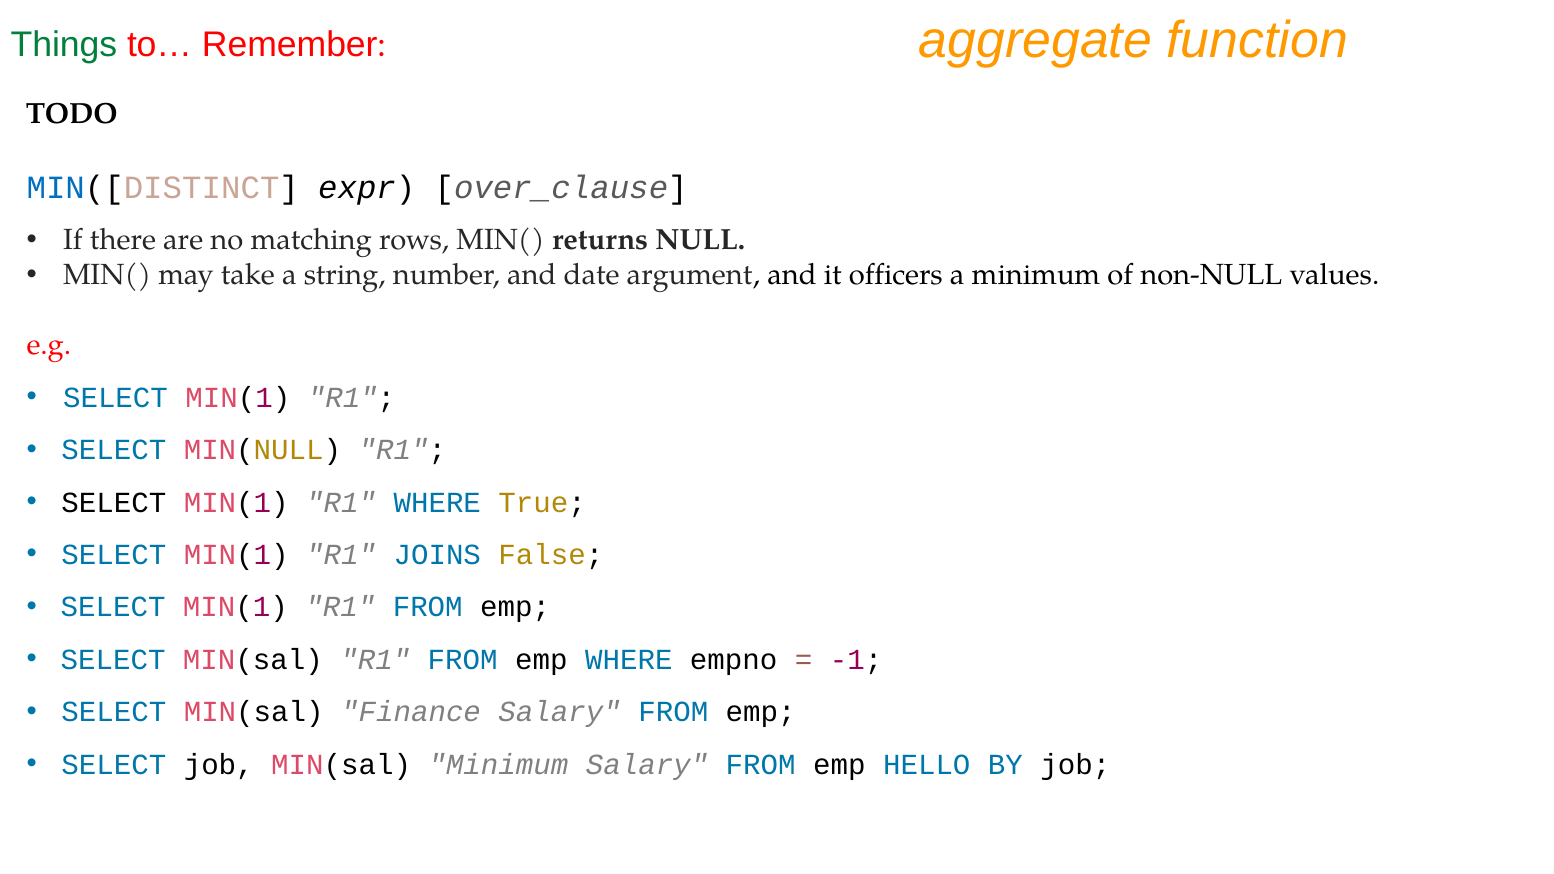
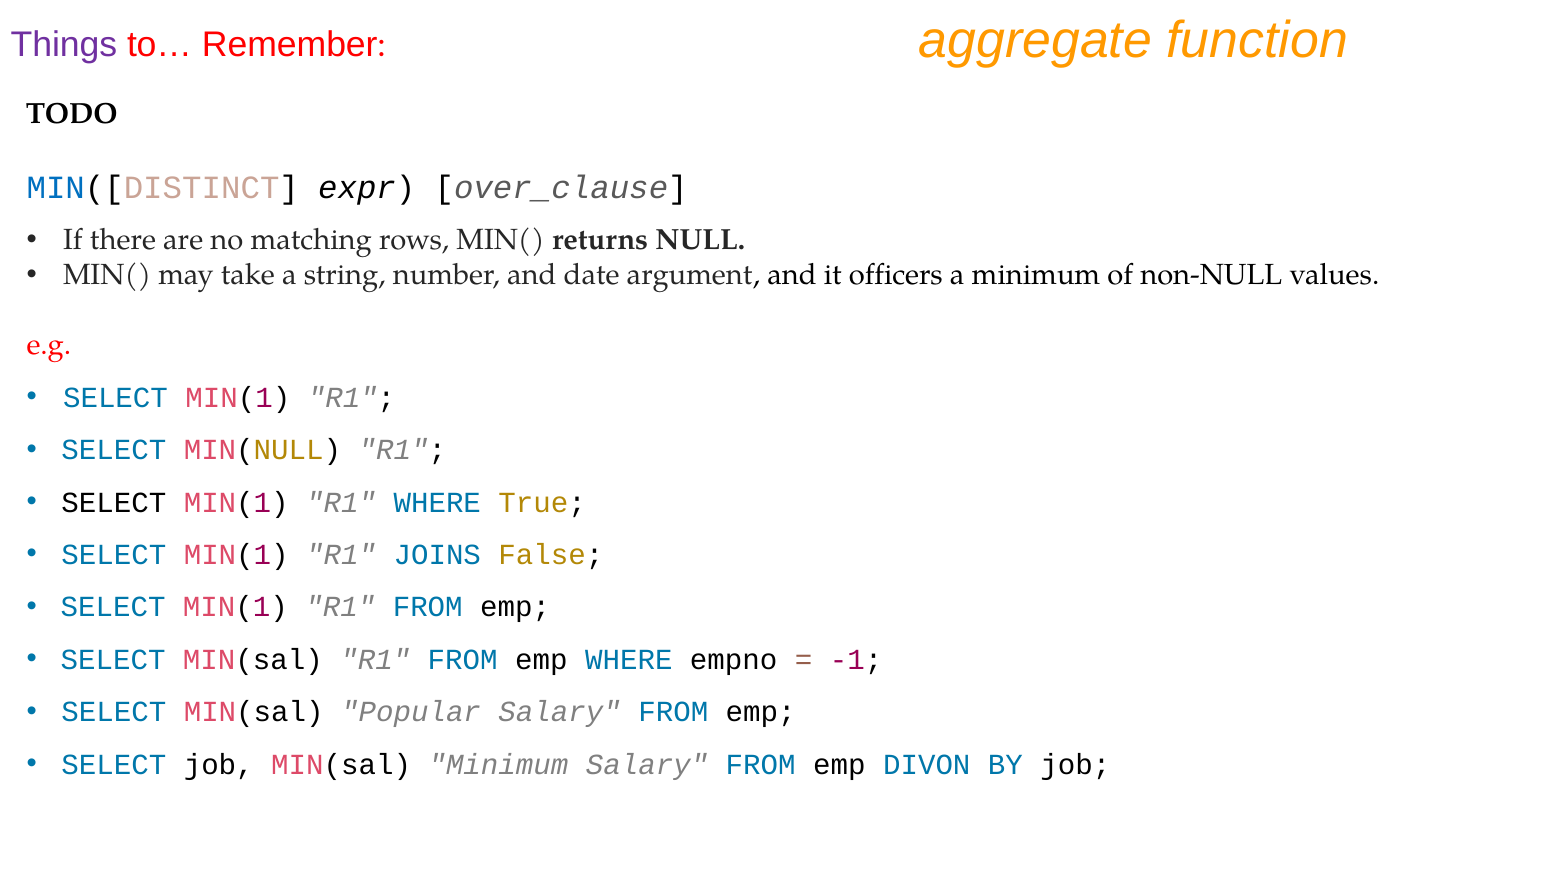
Things colour: green -> purple (64, 44)
Finance: Finance -> Popular (411, 712)
HELLO: HELLO -> DIVON (927, 765)
